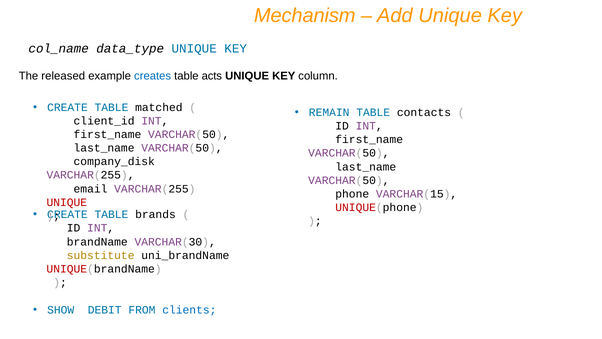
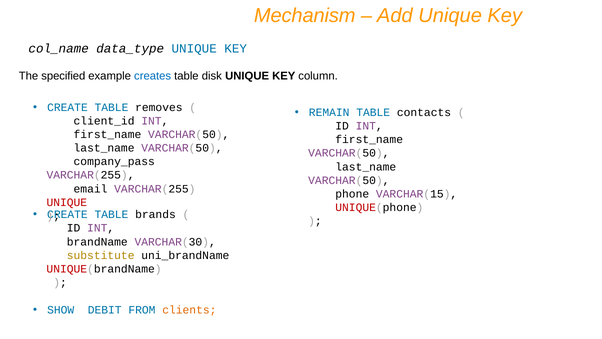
released: released -> specified (63, 76)
acts: acts -> disk (212, 76)
matched: matched -> removes (159, 107)
company_disk: company_disk -> company_pass (114, 161)
clients colour: blue -> orange (189, 310)
